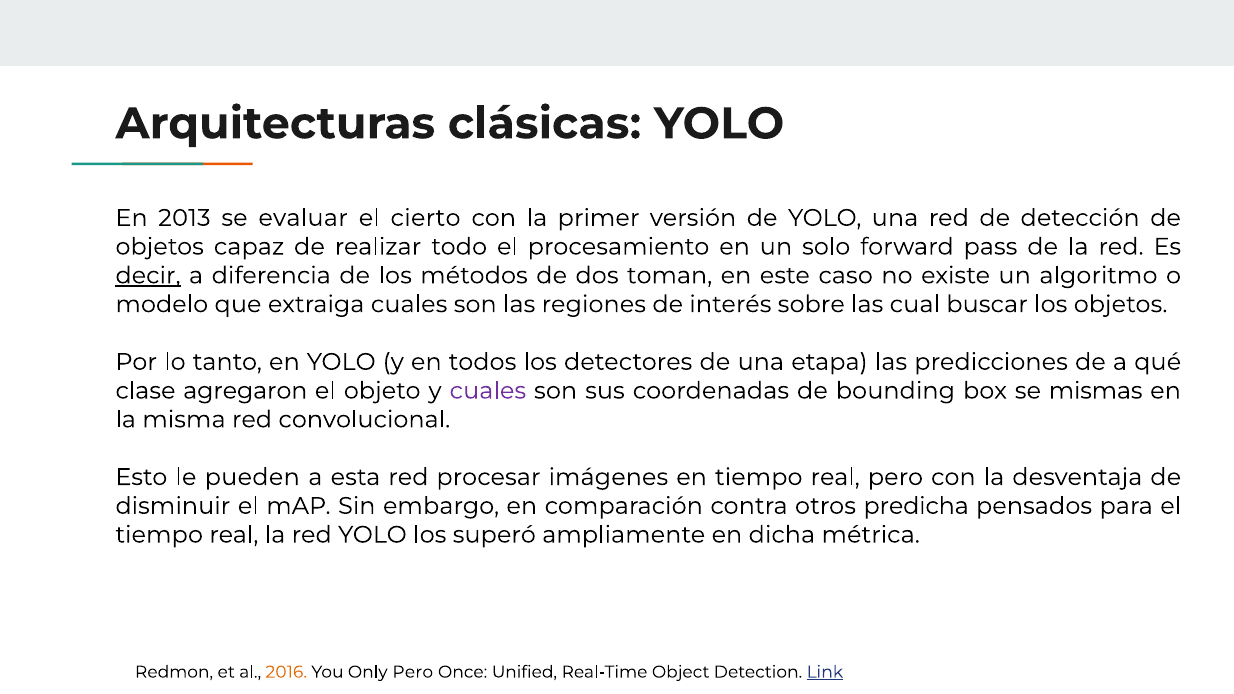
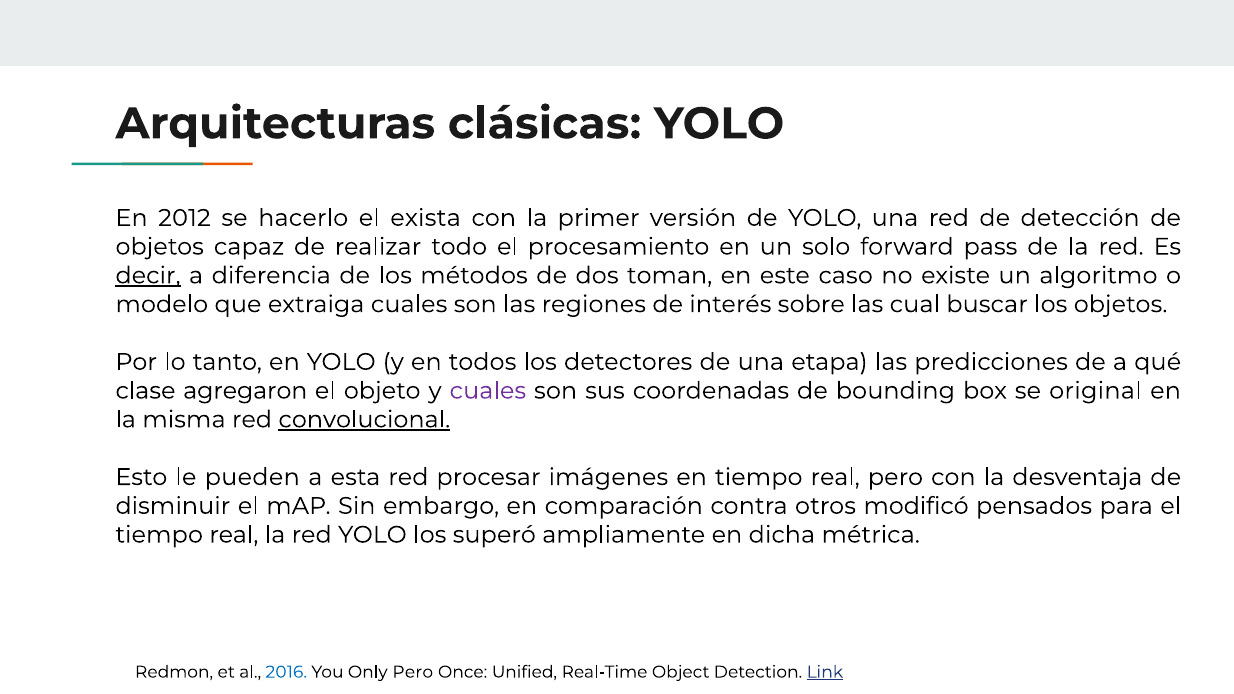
2013: 2013 -> 2012 (184, 218)
evaluar: evaluar -> hacerlo (303, 218)
cierto: cierto -> exista (426, 218)
mismas: mismas -> original (1095, 391)
convolucional underline: none -> present (364, 420)
predicha: predicha -> modificó (916, 506)
2016 colour: orange -> blue (286, 672)
